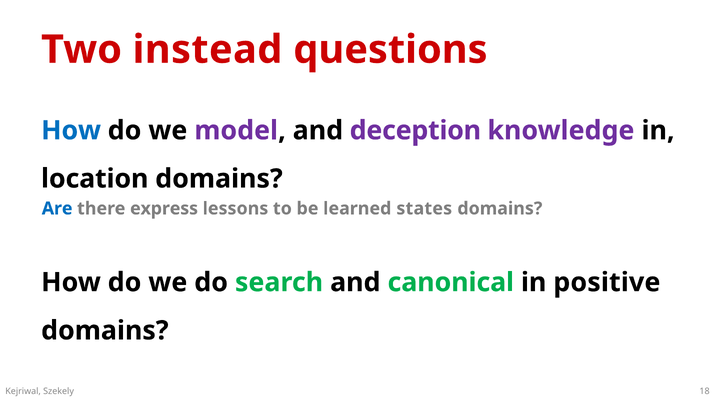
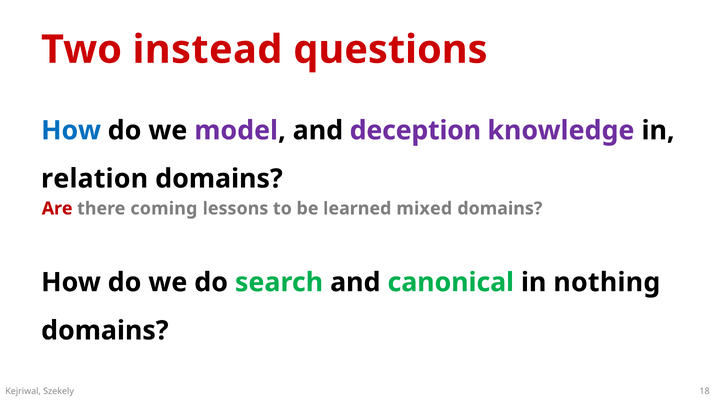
location: location -> relation (95, 179)
Are colour: blue -> red (57, 209)
express: express -> coming (164, 209)
states: states -> mixed (424, 209)
positive: positive -> nothing (607, 282)
